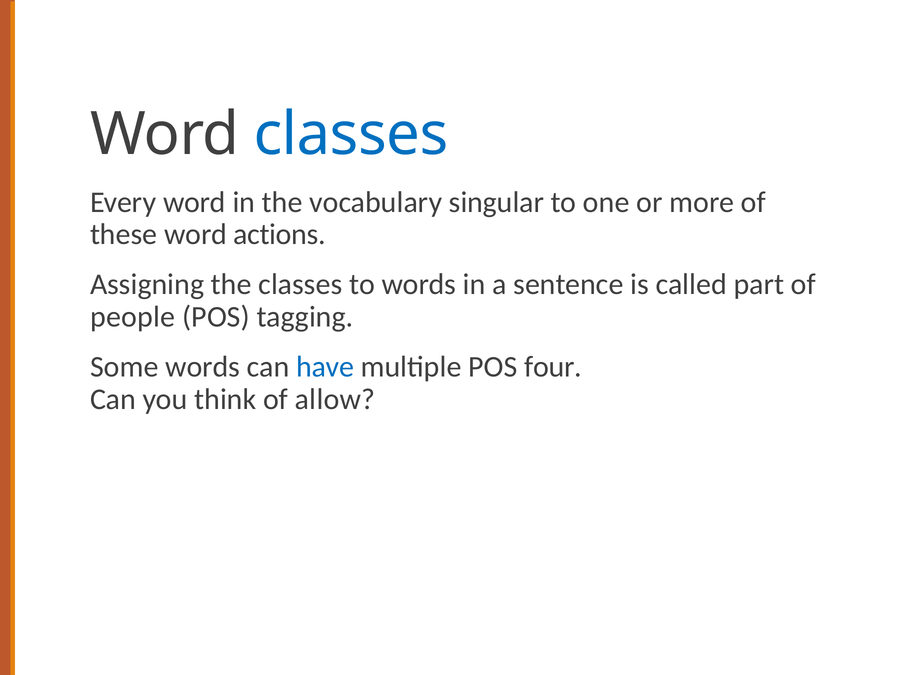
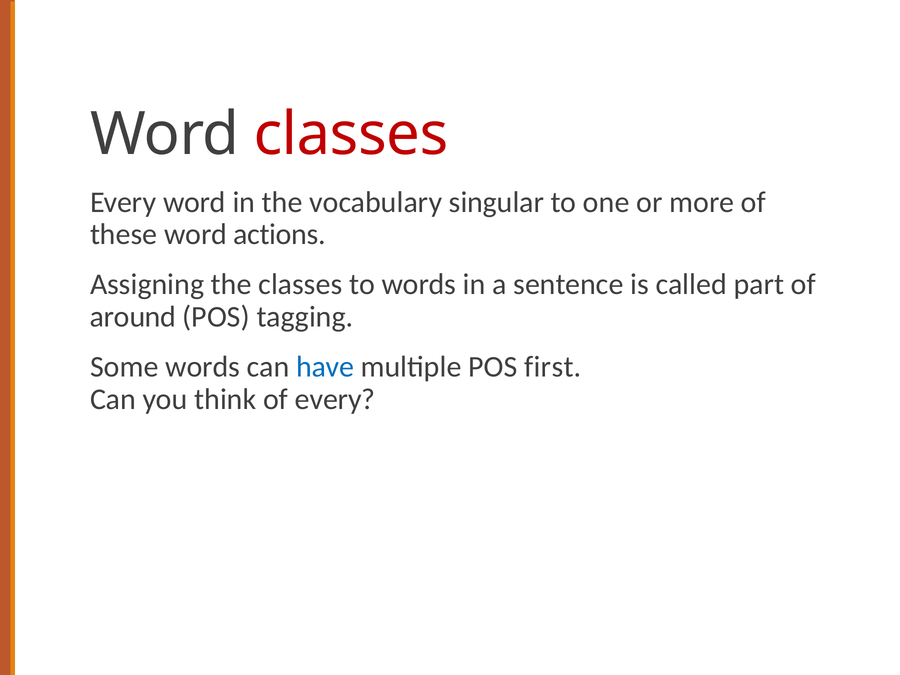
classes colour: blue -> red (351, 134)
people: people -> around (133, 317)
four: four -> first (553, 367)
of allow: allow -> every (335, 399)
